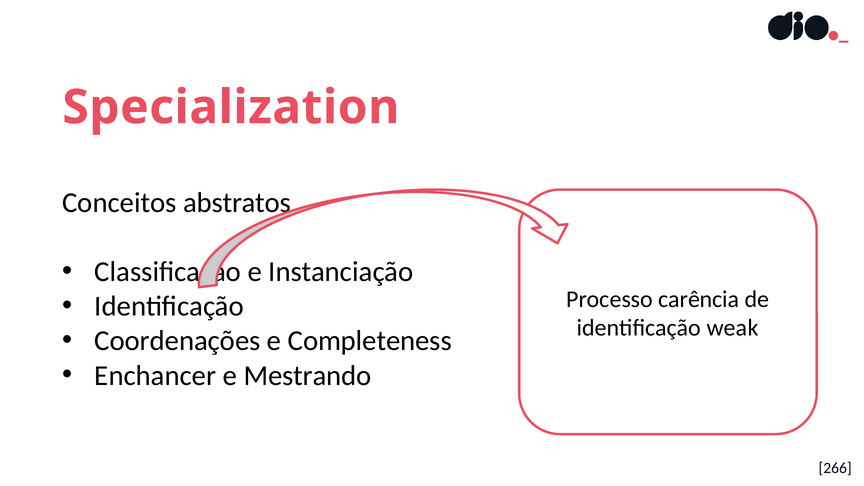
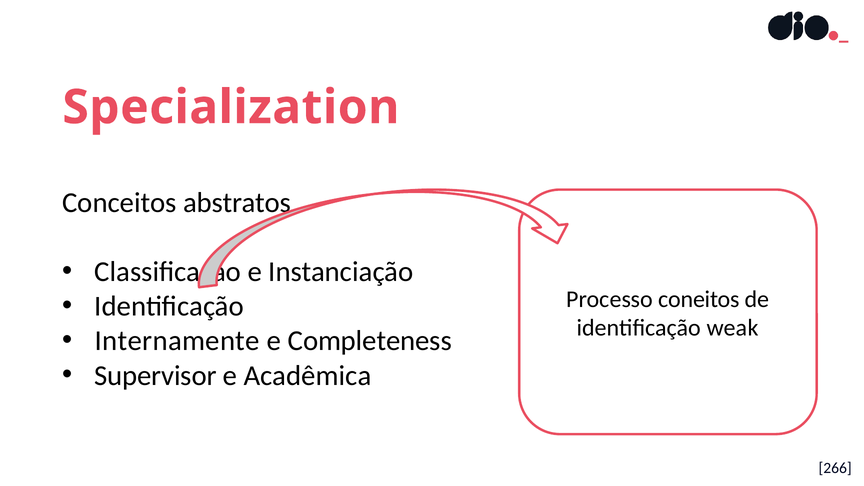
carência: carência -> coneitos (699, 299)
Coordenações: Coordenações -> Internamente (177, 341)
Enchancer: Enchancer -> Supervisor (155, 376)
Mestrando: Mestrando -> Acadêmica (308, 376)
